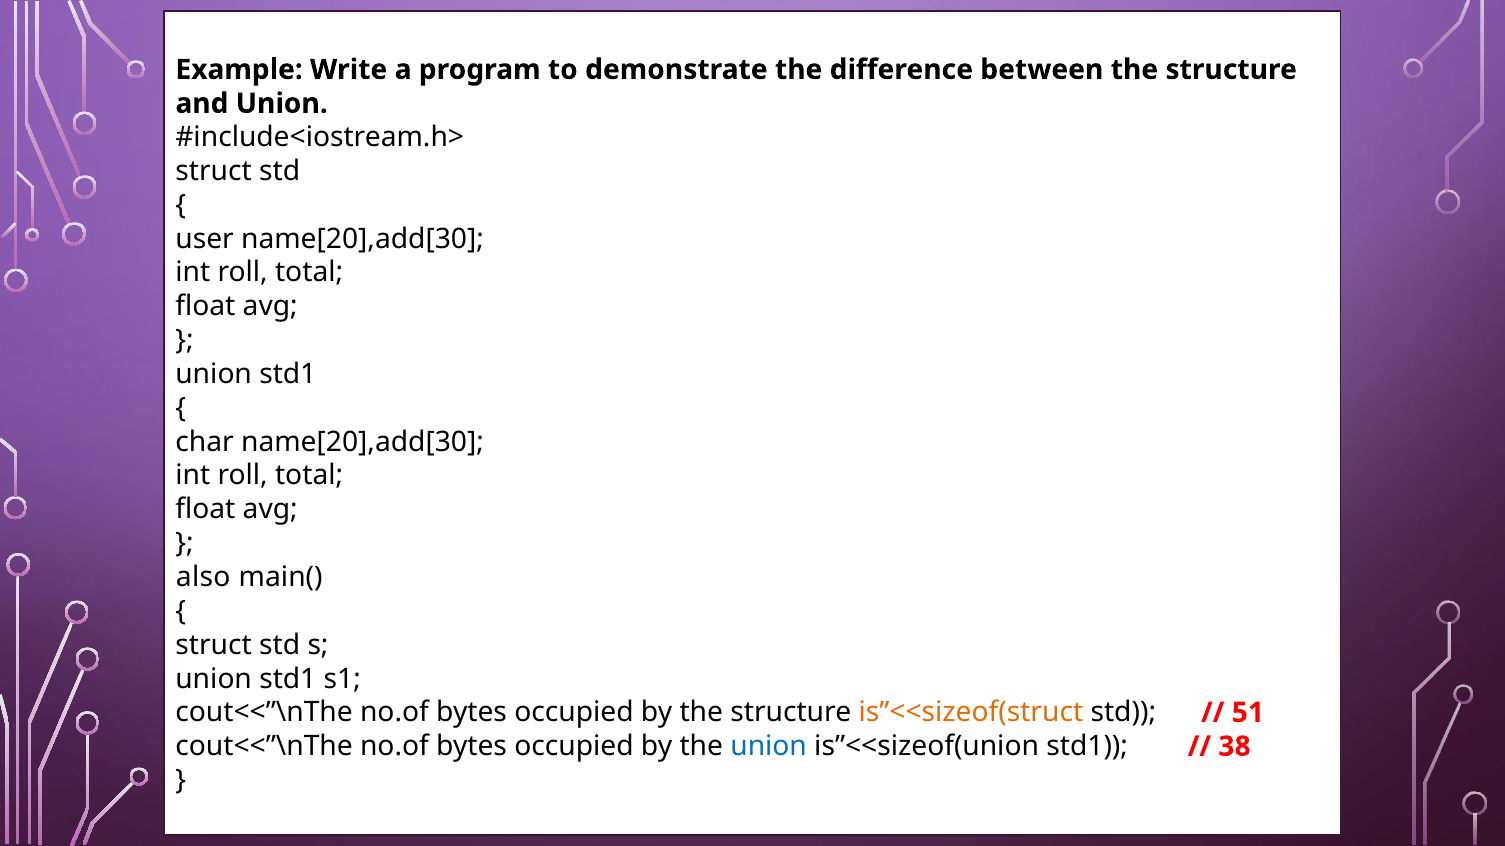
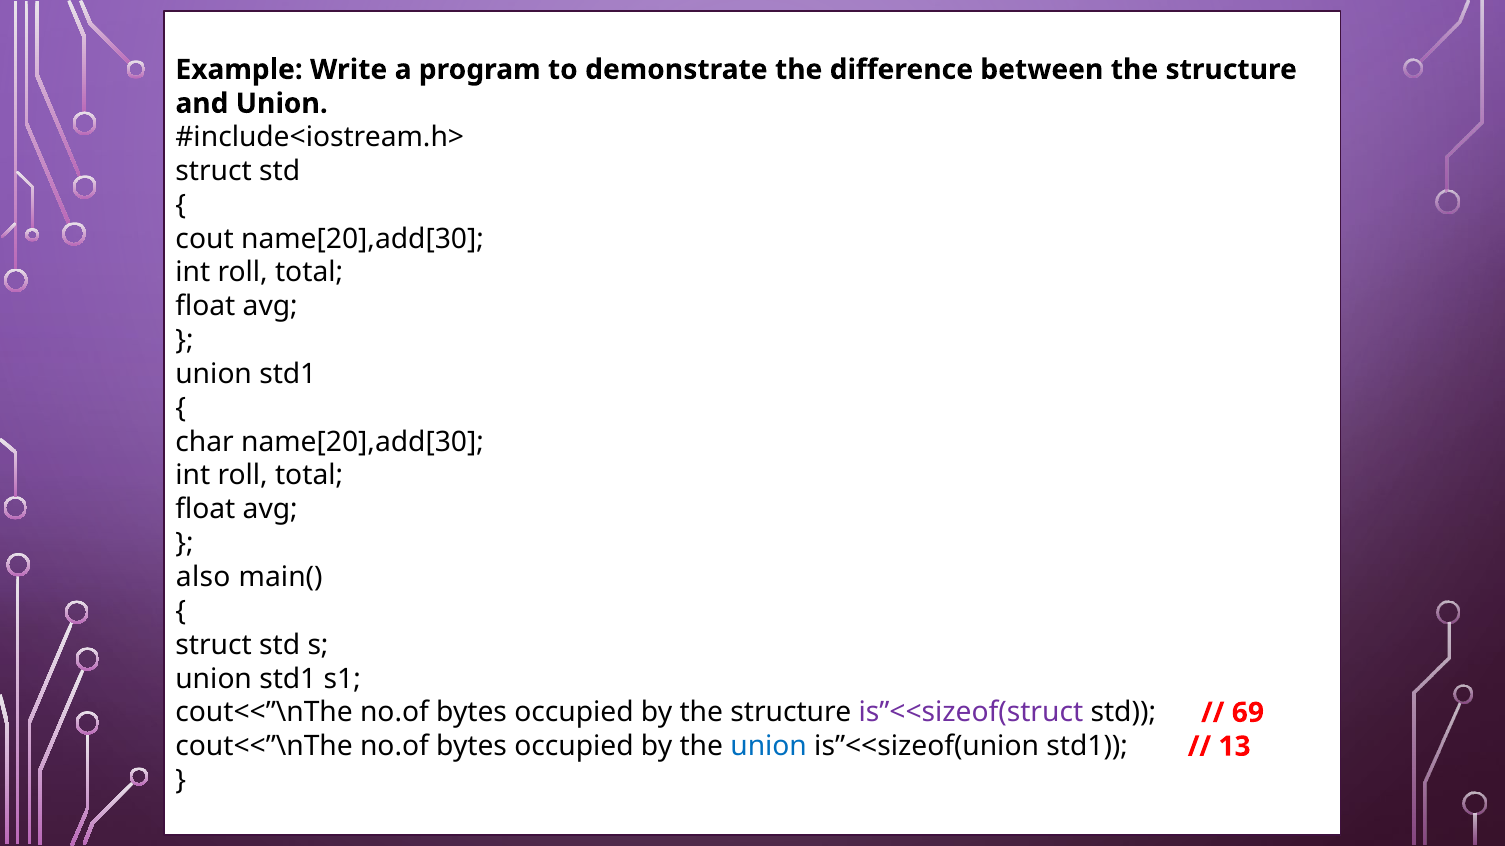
user: user -> cout (205, 239)
is”<<sizeof(struct colour: orange -> purple (971, 713)
51: 51 -> 69 (1248, 713)
38: 38 -> 13 (1235, 747)
